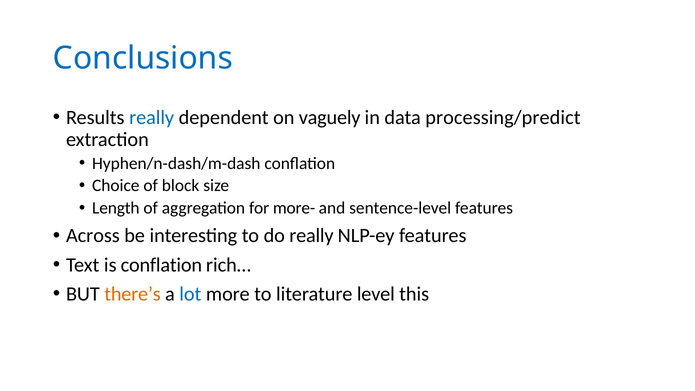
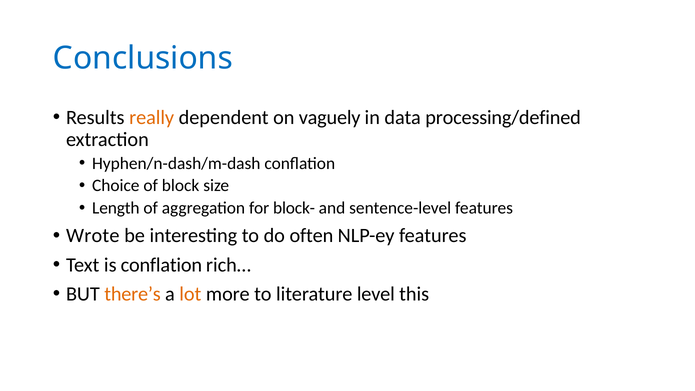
really colour: blue -> orange (152, 118)
processing/predict: processing/predict -> processing/defined (503, 118)
more-: more- -> block- (294, 208)
Across: Across -> Wrote (93, 236)
do really: really -> often (311, 236)
lot colour: blue -> orange (190, 294)
